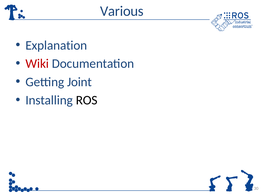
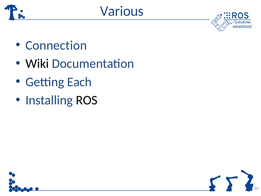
Explanation: Explanation -> Connection (56, 45)
Wiki colour: red -> black (37, 64)
Joint: Joint -> Each (79, 82)
